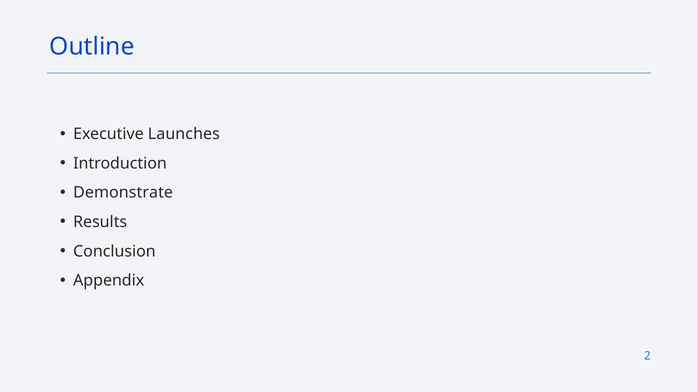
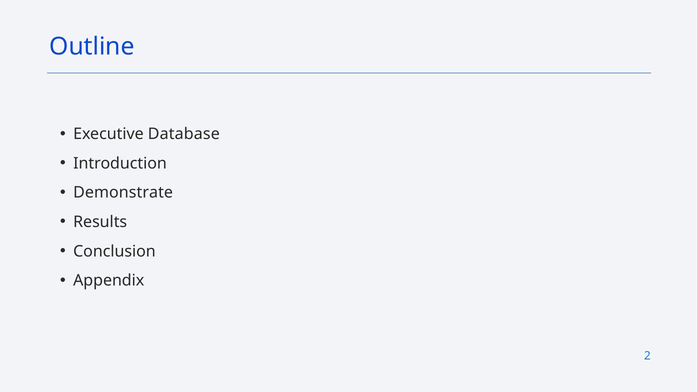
Launches: Launches -> Database (184, 134)
